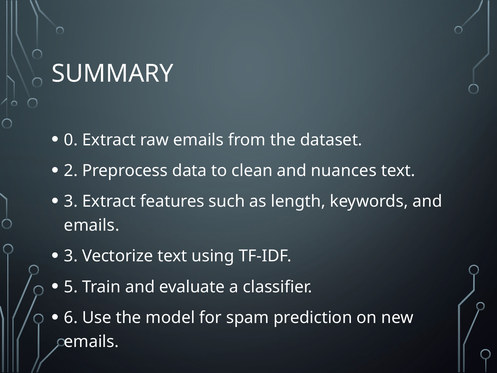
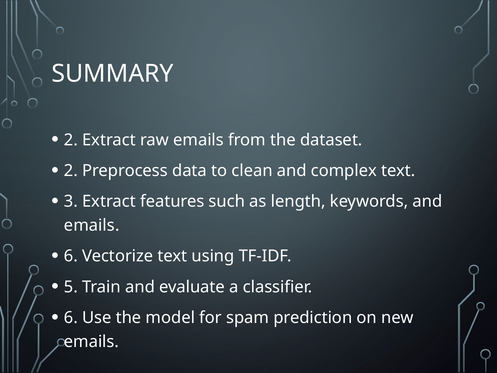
0: 0 -> 2 (71, 140)
nuances: nuances -> complex (344, 171)
3: 3 -> 6 (71, 256)
